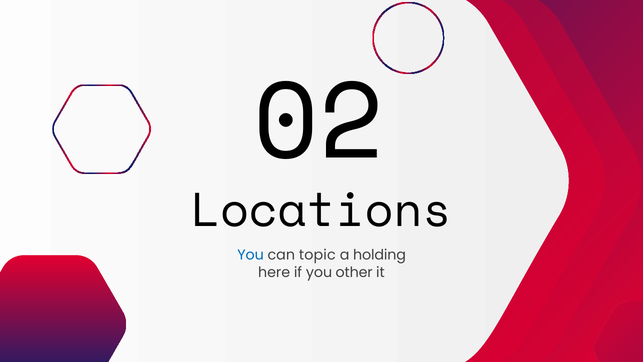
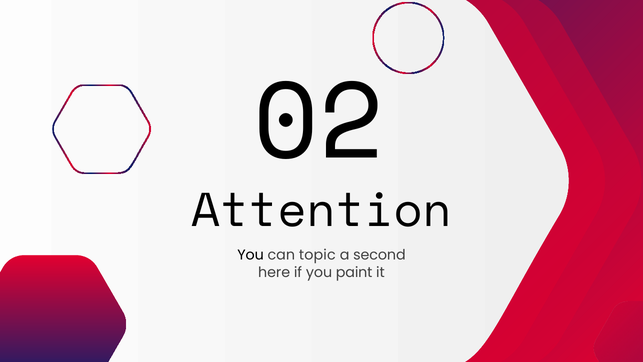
Locations: Locations -> Attention (321, 210)
You colour: blue -> black (251, 255)
holding: holding -> second (379, 255)
other: other -> paint (354, 272)
